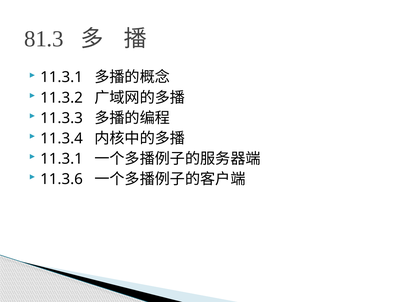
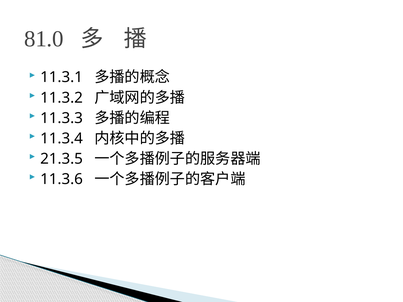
81.3: 81.3 -> 81.0 (44, 39)
11.3.1: 11.3.1 -> 21.3.5 (62, 159)
